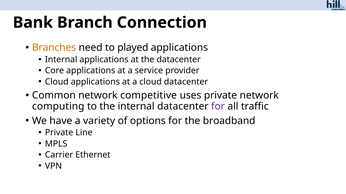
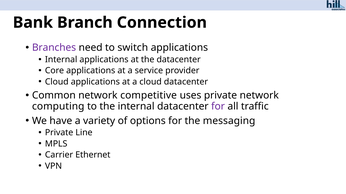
Branches colour: orange -> purple (54, 48)
played: played -> switch (133, 48)
broadband: broadband -> messaging (229, 121)
